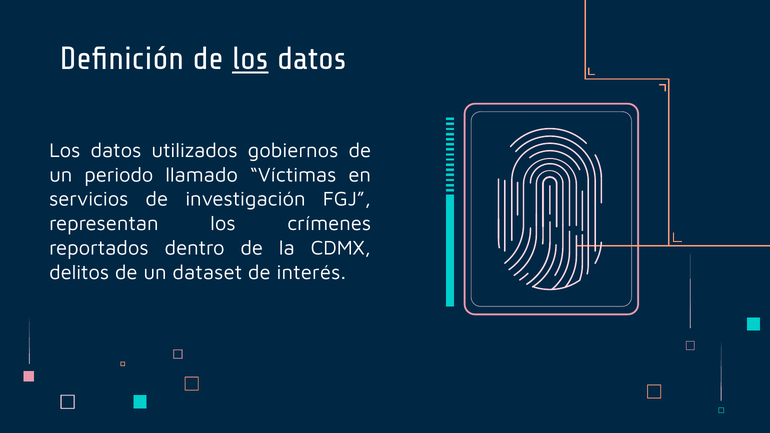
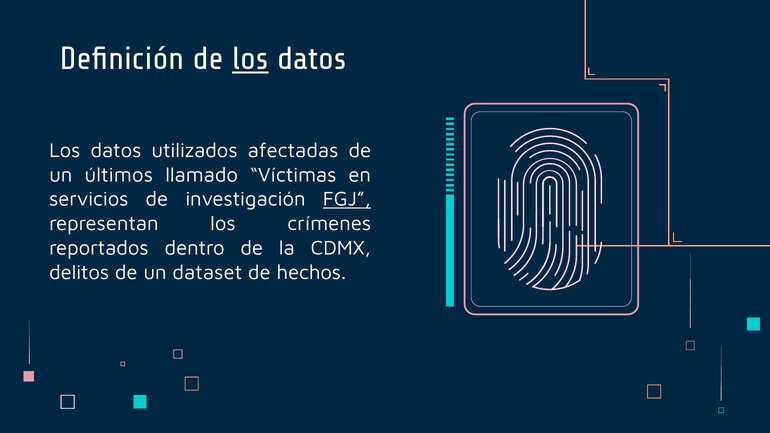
gobiernos: gobiernos -> afectadas (293, 151)
periodo: periodo -> últimos (119, 175)
FGJ underline: none -> present (347, 199)
interés: interés -> hechos (311, 272)
